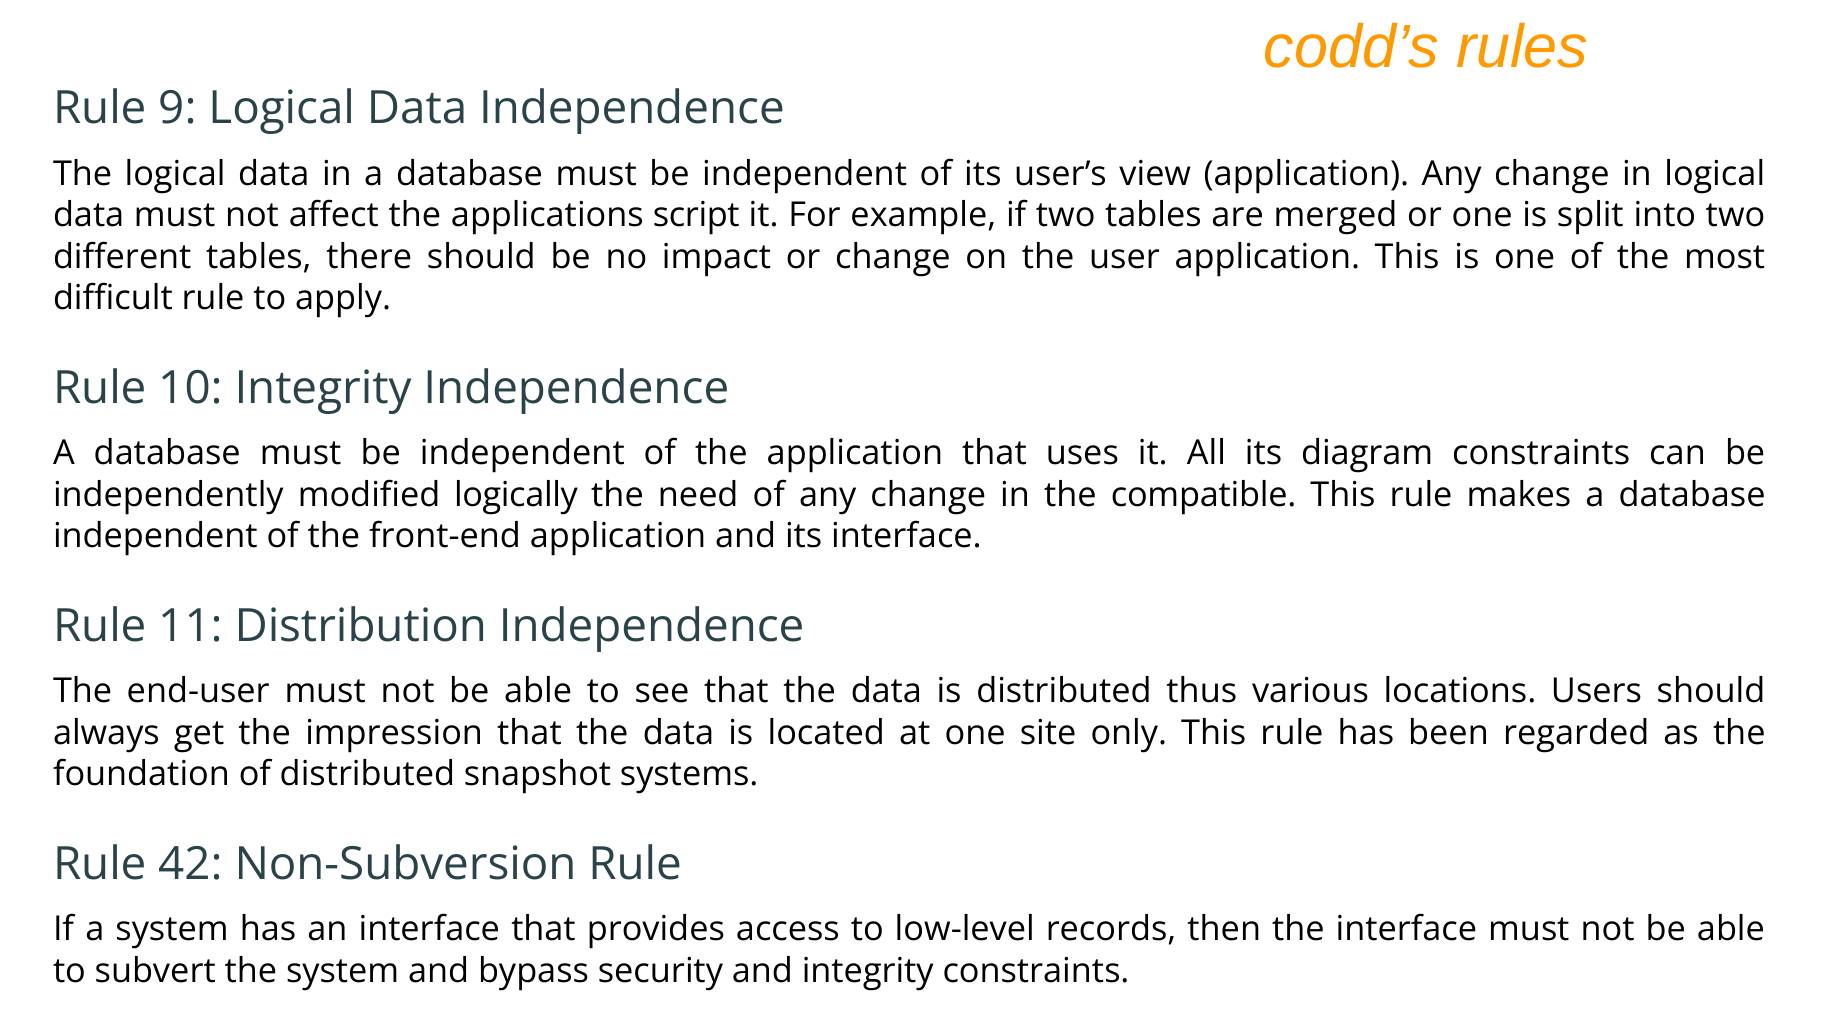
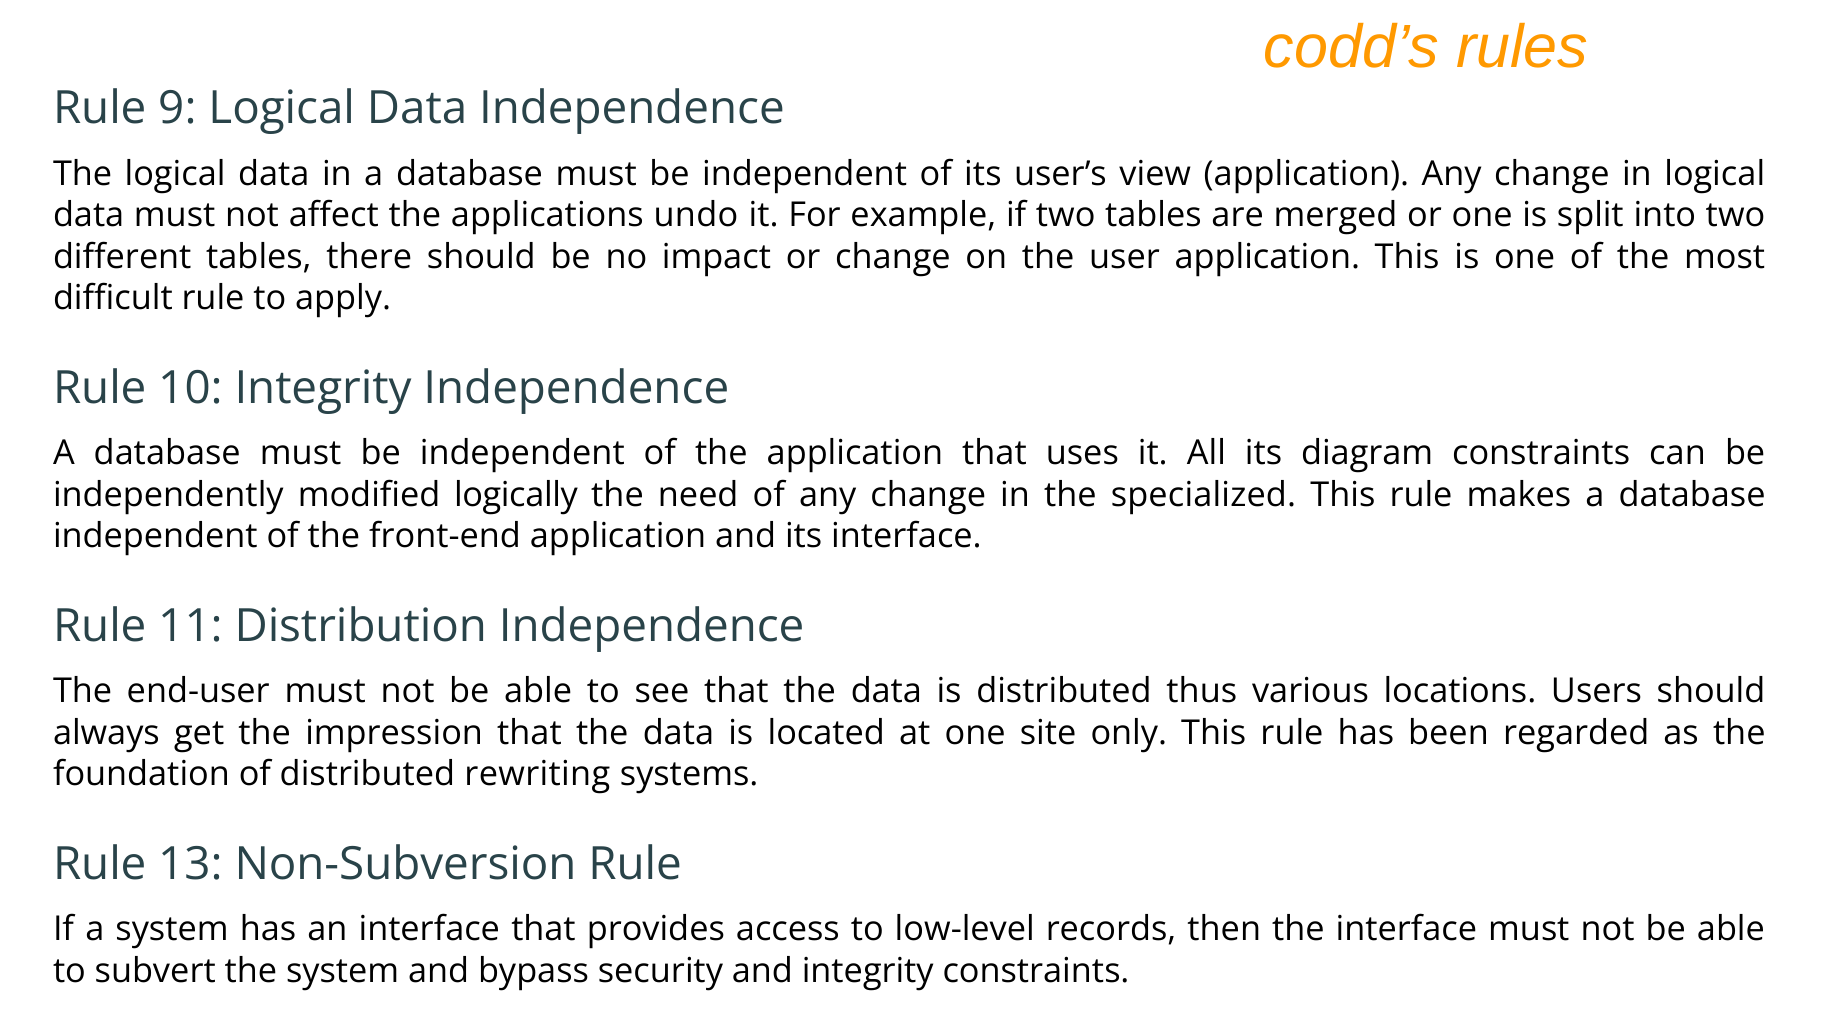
script: script -> undo (696, 215)
compatible: compatible -> specialized (1203, 495)
snapshot: snapshot -> rewriting (537, 774)
42: 42 -> 13 (190, 864)
